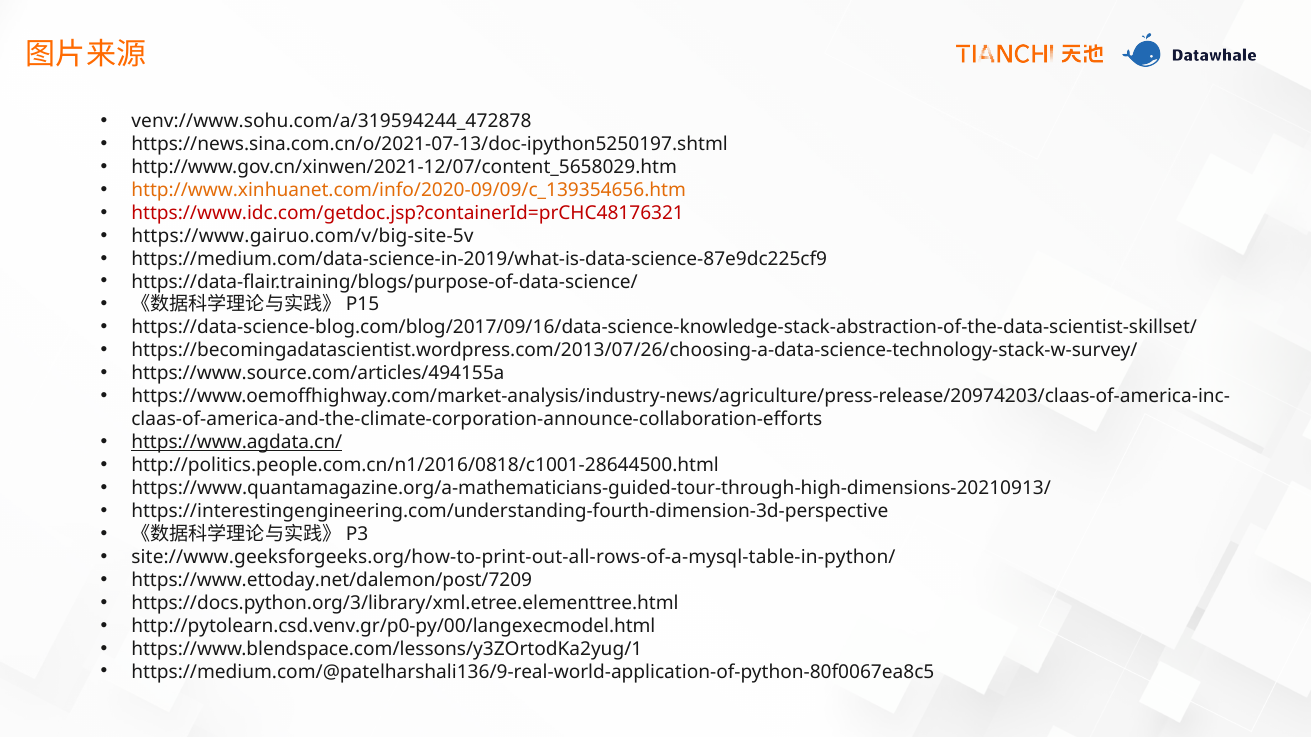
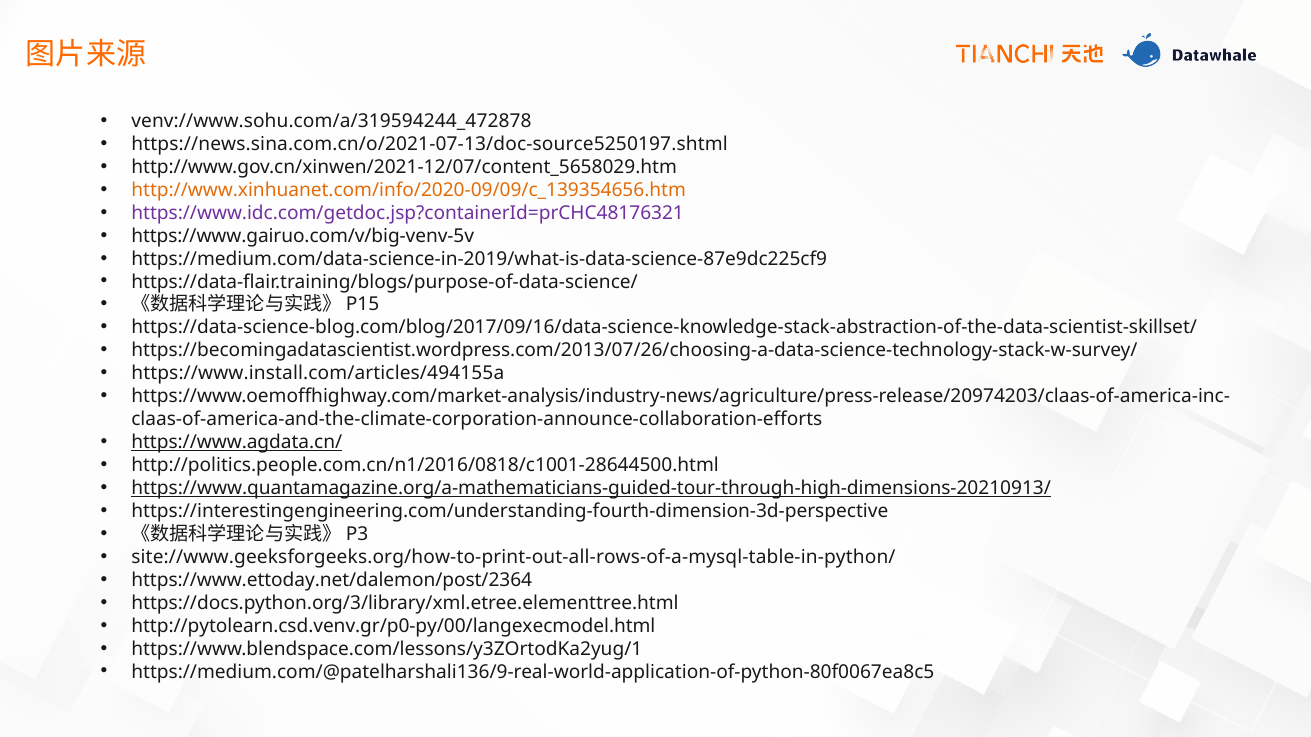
https://news.sina.com.cn/o/2021-07-13/doc-ipython5250197.shtml: https://news.sina.com.cn/o/2021-07-13/doc-ipython5250197.shtml -> https://news.sina.com.cn/o/2021-07-13/doc-source5250197.shtml (430, 144)
https://www.idc.com/getdoc.jsp?containerId=prCHC48176321 colour: red -> purple (408, 213)
https://www.gairuo.com/v/big-site-5v: https://www.gairuo.com/v/big-site-5v -> https://www.gairuo.com/v/big-venv-5v (303, 236)
https://www.source.com/articles/494155a: https://www.source.com/articles/494155a -> https://www.install.com/articles/494155a (318, 374)
https://www.quantamagazine.org/a-mathematicians-guided-tour-through-high-dimensions-20210913/ underline: none -> present (591, 488)
https://www.ettoday.net/dalemon/post/7209: https://www.ettoday.net/dalemon/post/7209 -> https://www.ettoday.net/dalemon/post/2364 (332, 580)
